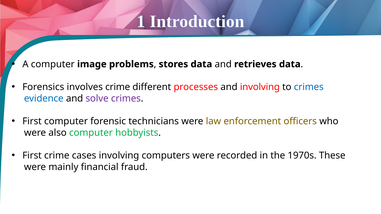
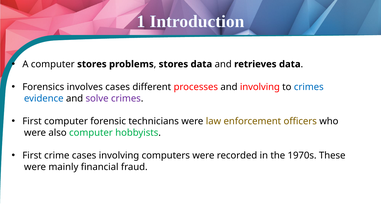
computer image: image -> stores (92, 64)
involves crime: crime -> cases (118, 87)
